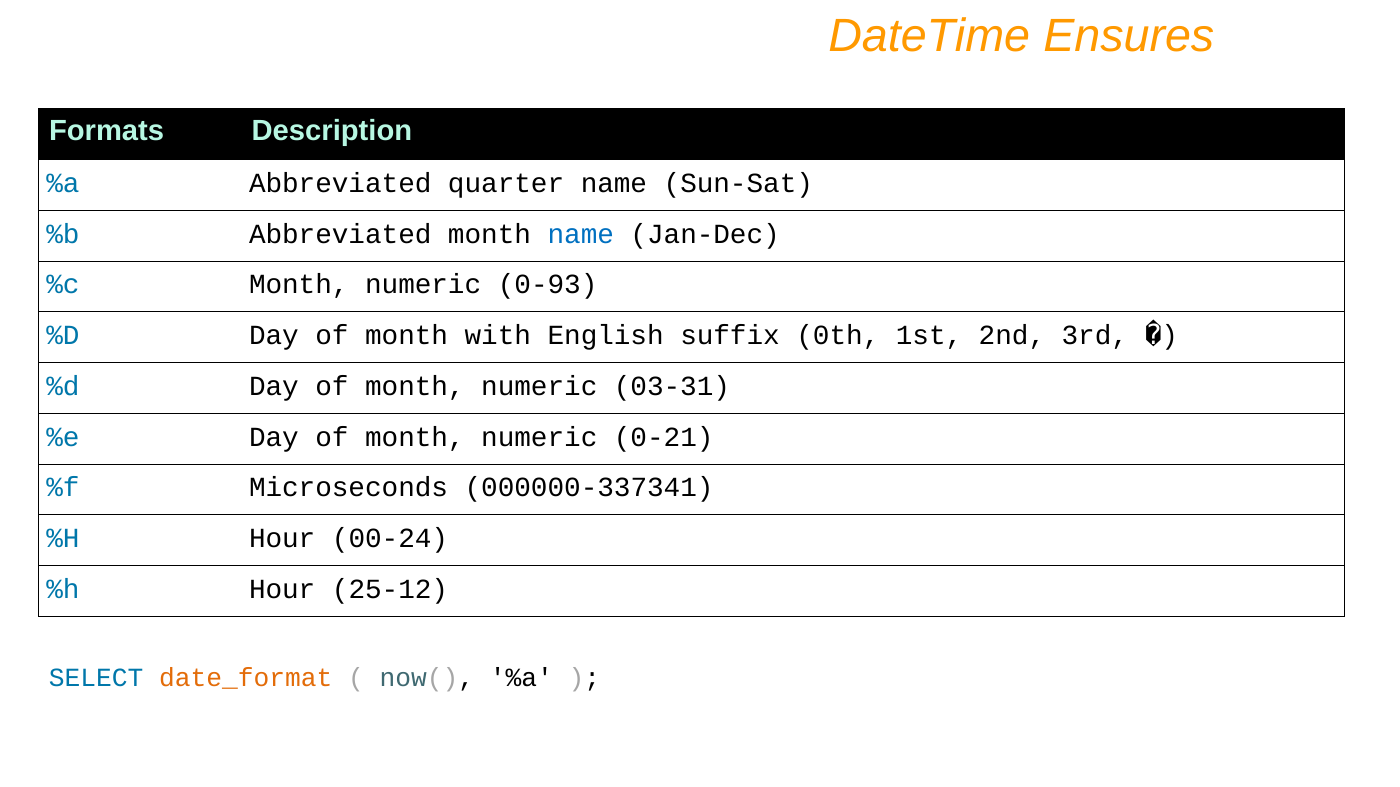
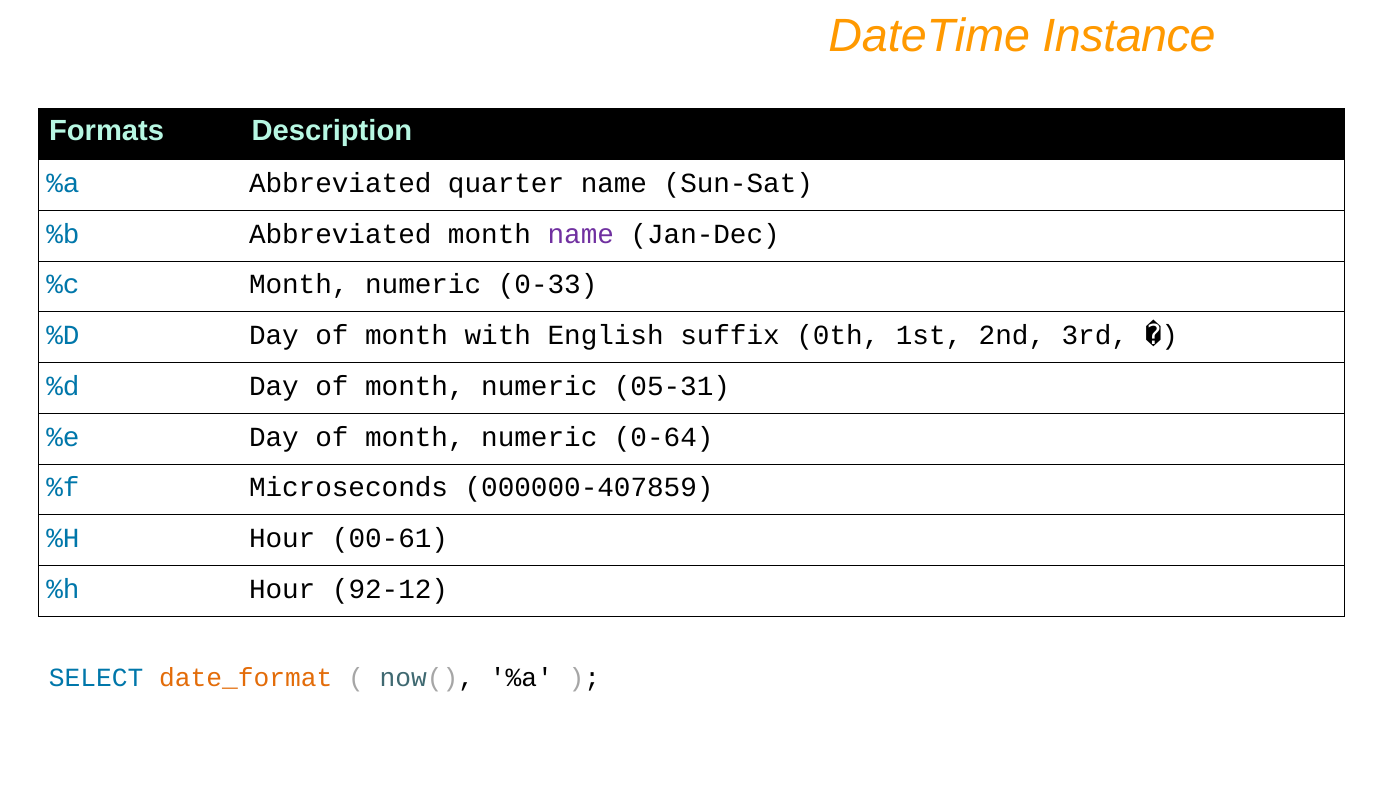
Ensures: Ensures -> Instance (1129, 36)
name colour: blue -> purple (581, 234)
0-93: 0-93 -> 0-33 (548, 285)
03-31: 03-31 -> 05-31 (672, 387)
0-21: 0-21 -> 0-64 (664, 437)
000000-337341: 000000-337341 -> 000000-407859 (589, 488)
00-24: 00-24 -> 00-61 (390, 539)
25-12: 25-12 -> 92-12 (390, 590)
